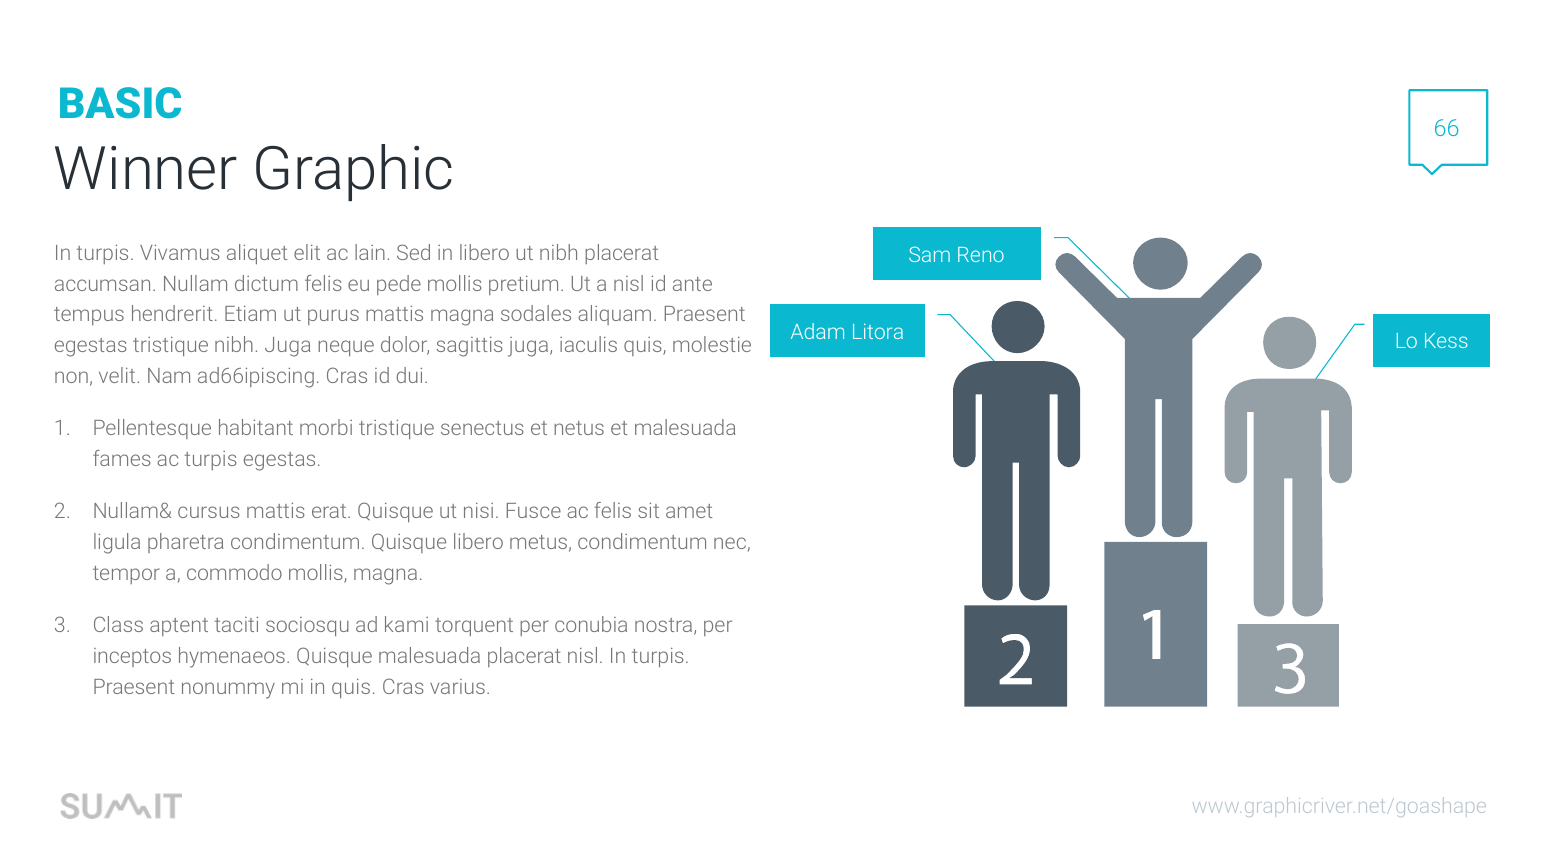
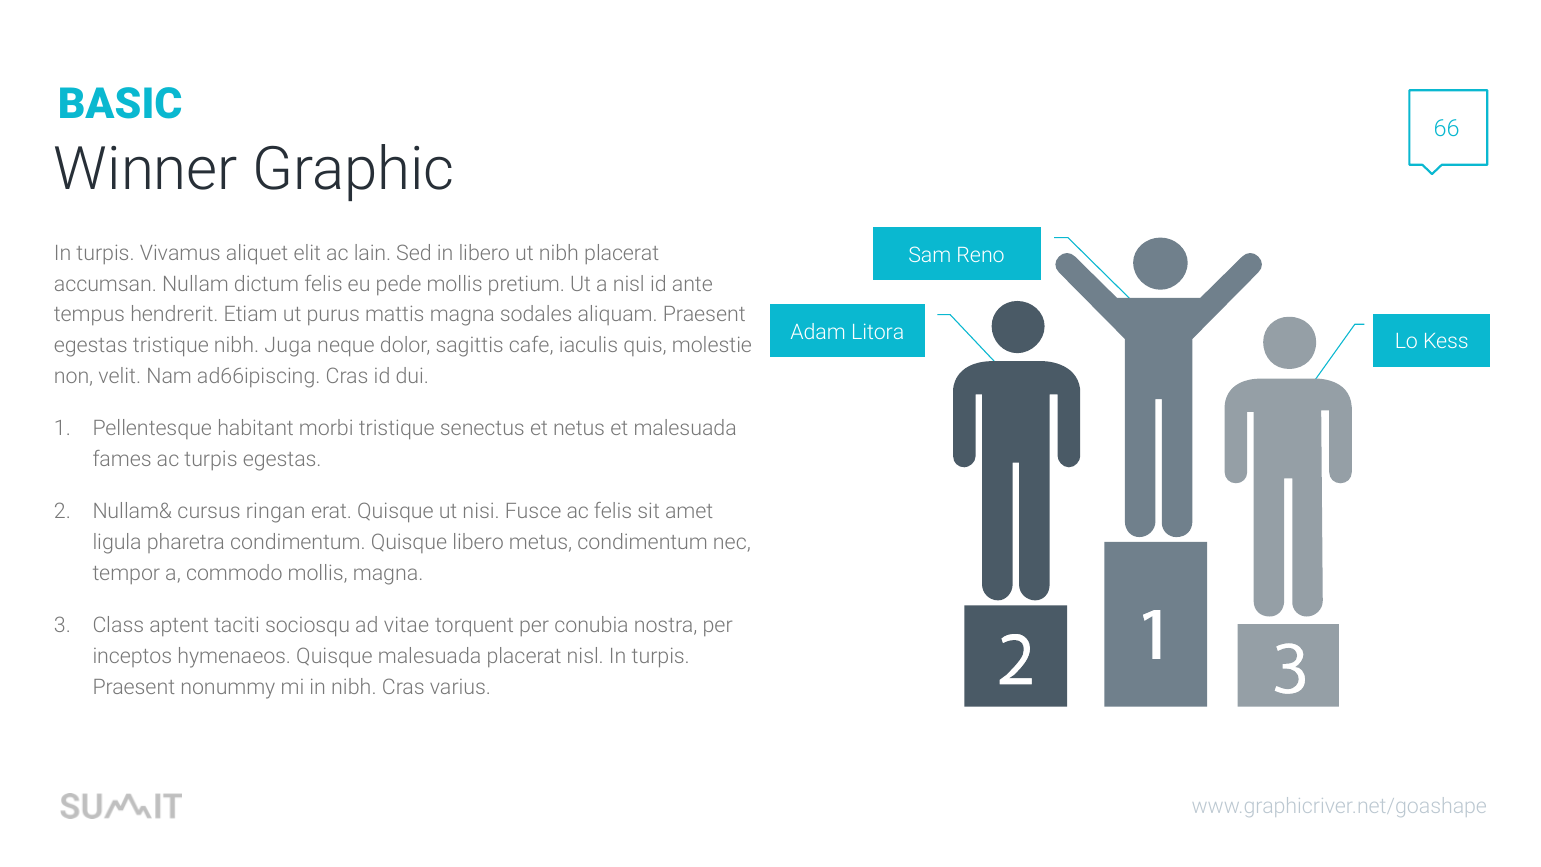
sagittis juga: juga -> cafe (531, 346)
cursus mattis: mattis -> ringan (276, 512)
kami: kami -> vitae (407, 626)
in quis: quis -> nibh (354, 687)
